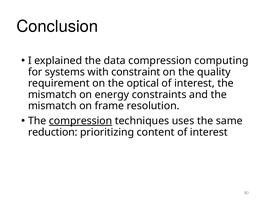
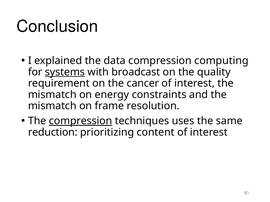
systems underline: none -> present (65, 72)
constraint: constraint -> broadcast (136, 72)
optical: optical -> cancer (143, 83)
